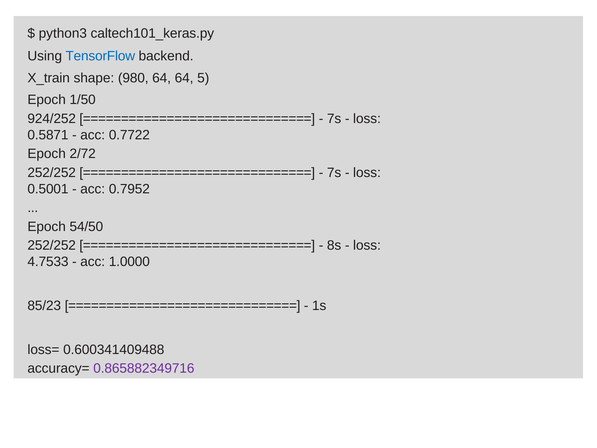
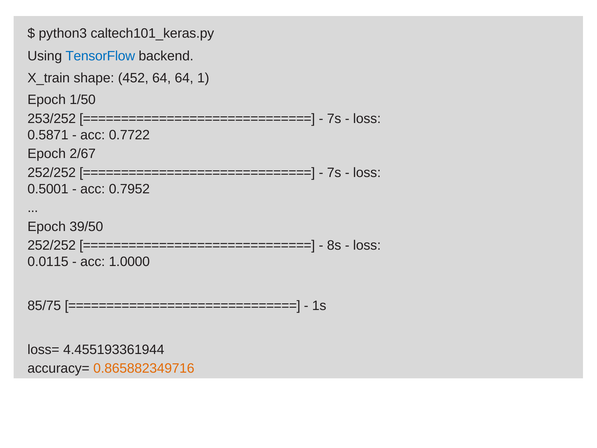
980: 980 -> 452 (133, 78)
5: 5 -> 1 (203, 78)
924/252: 924/252 -> 253/252 (52, 119)
2/72: 2/72 -> 2/67 (83, 154)
54/50: 54/50 -> 39/50 (86, 226)
4.7533: 4.7533 -> 0.0115 (48, 262)
85/23: 85/23 -> 85/75 (44, 305)
0.600341409488: 0.600341409488 -> 4.455193361944 (114, 349)
0.865882349716 colour: purple -> orange (144, 368)
